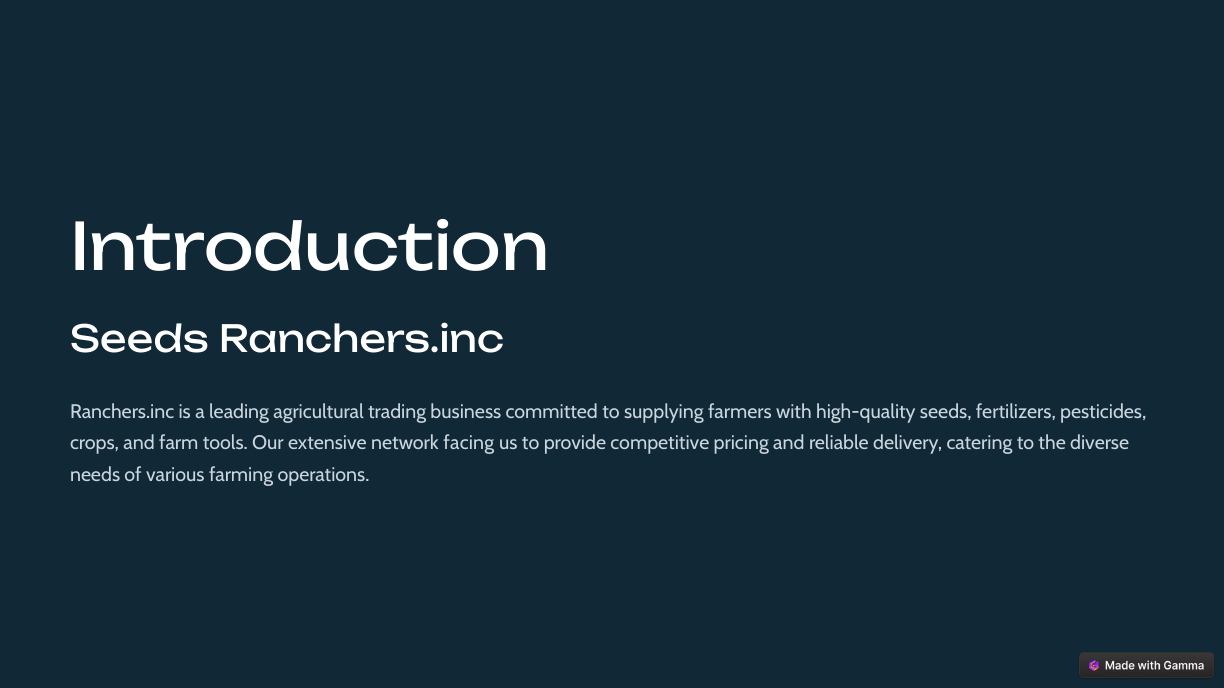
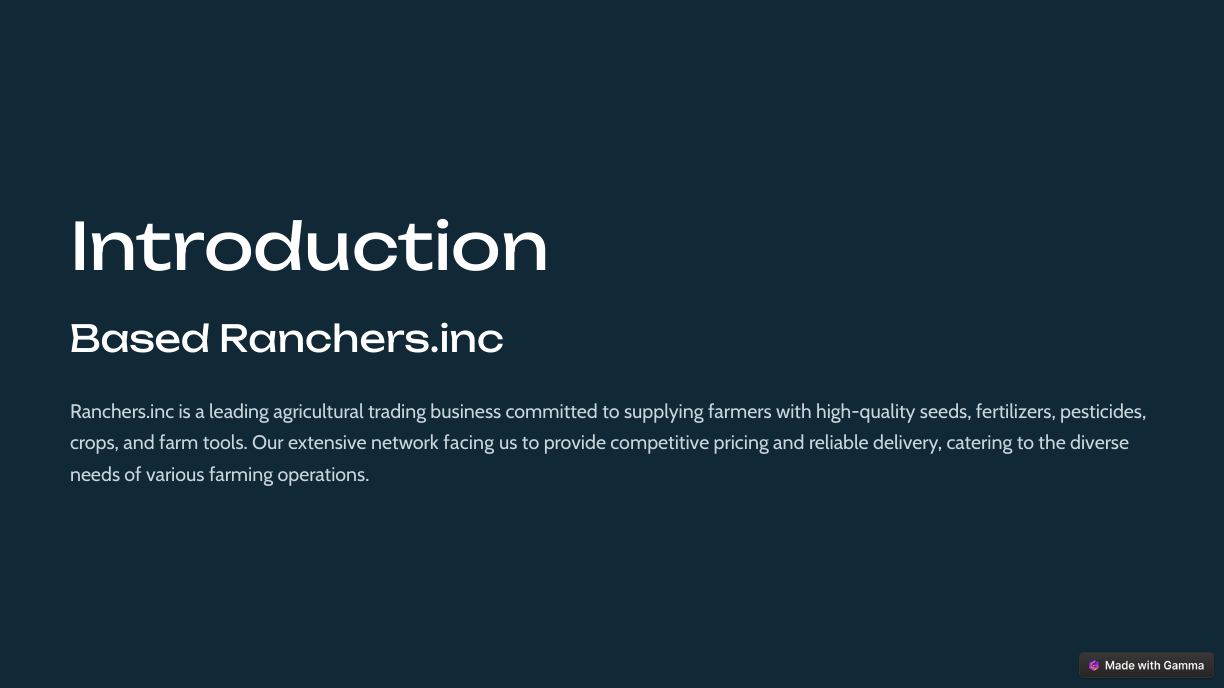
Seeds: Seeds -> Based (140, 340)
